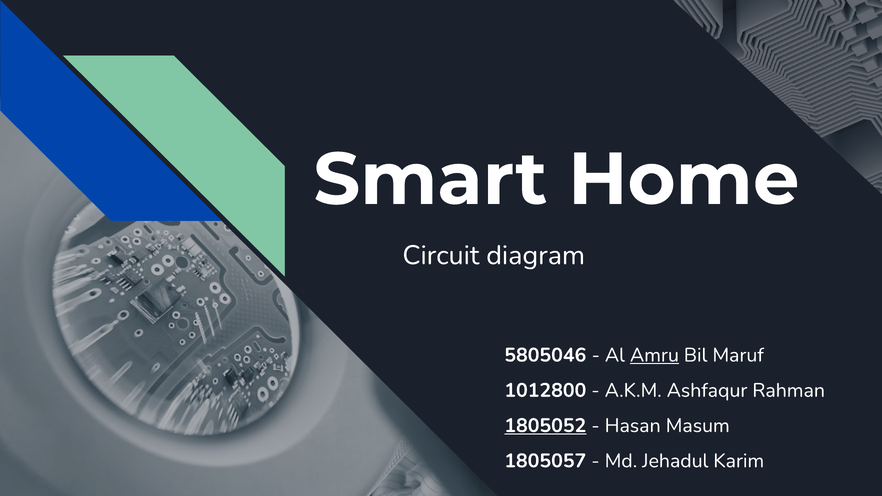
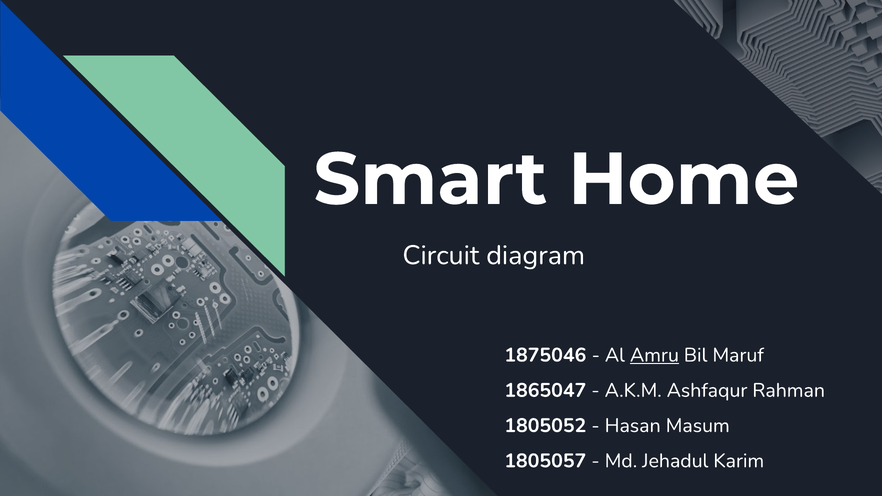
5805046: 5805046 -> 1875046 (545, 355)
1012800: 1012800 -> 1865047 (545, 390)
1805052 underline: present -> none (545, 426)
